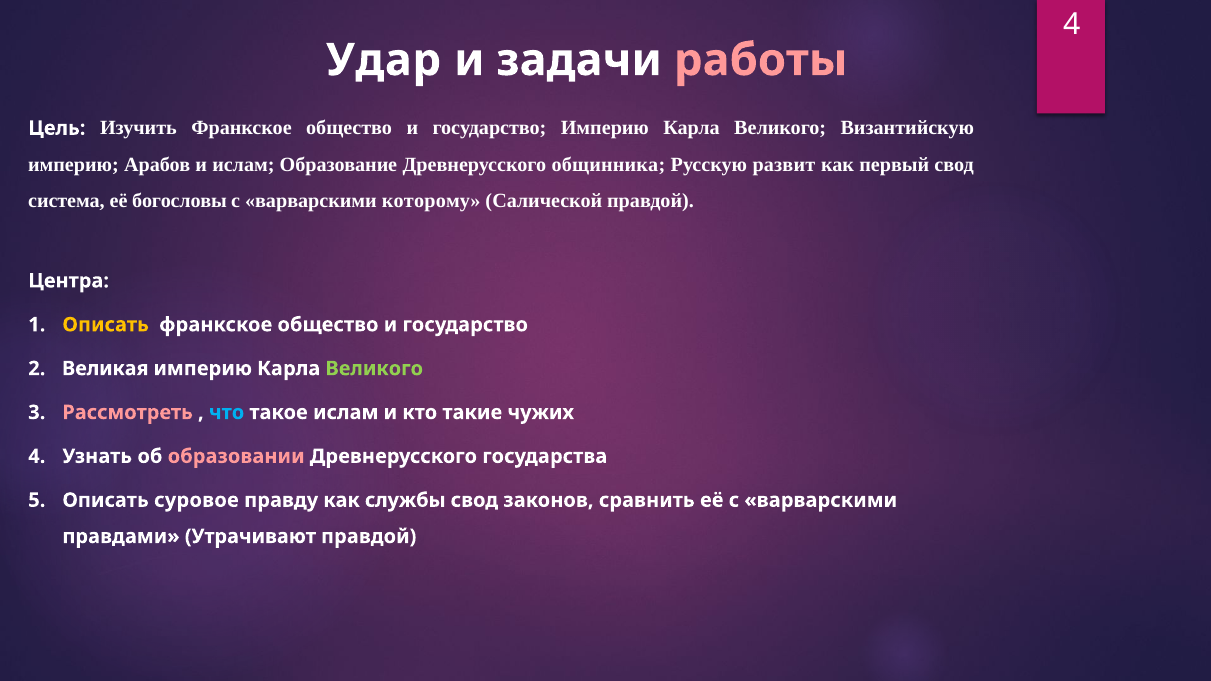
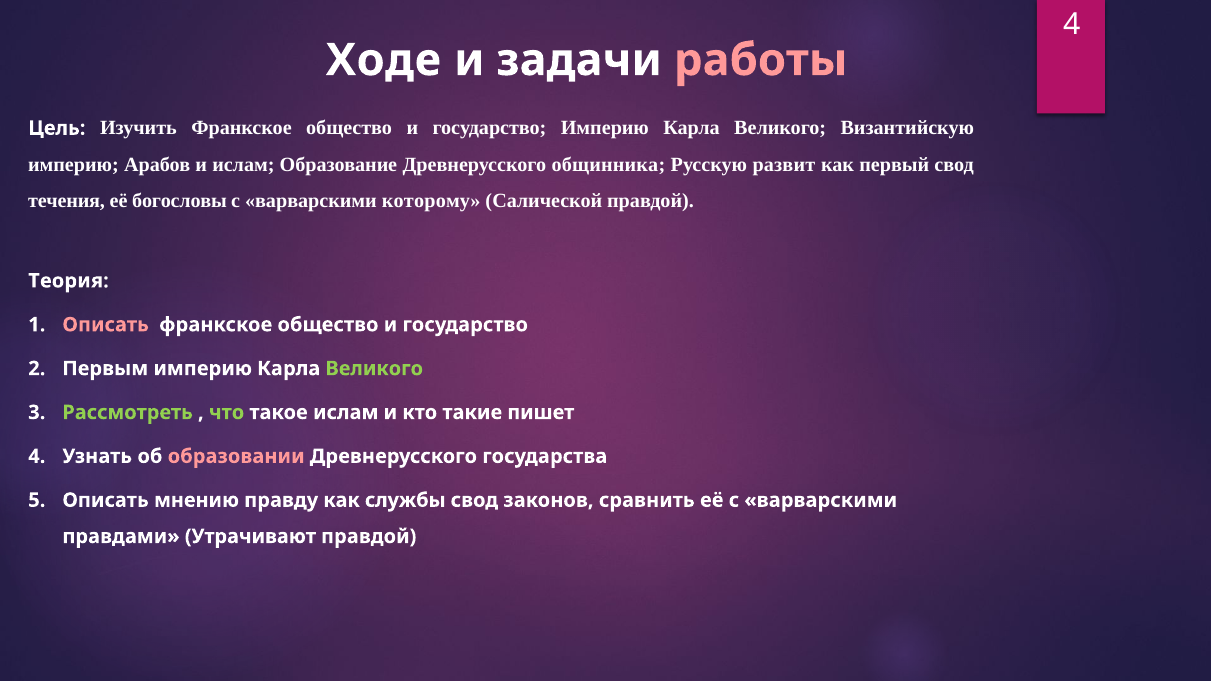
Удар: Удар -> Ходе (383, 60)
система: система -> течения (67, 201)
Центра: Центра -> Теория (69, 281)
Описать colour: yellow -> pink (106, 325)
Великая: Великая -> Первым (105, 369)
Рассмотреть colour: pink -> light green (128, 413)
что colour: light blue -> light green (227, 413)
чужих: чужих -> пишет (541, 413)
суровое: суровое -> мнению (197, 500)
